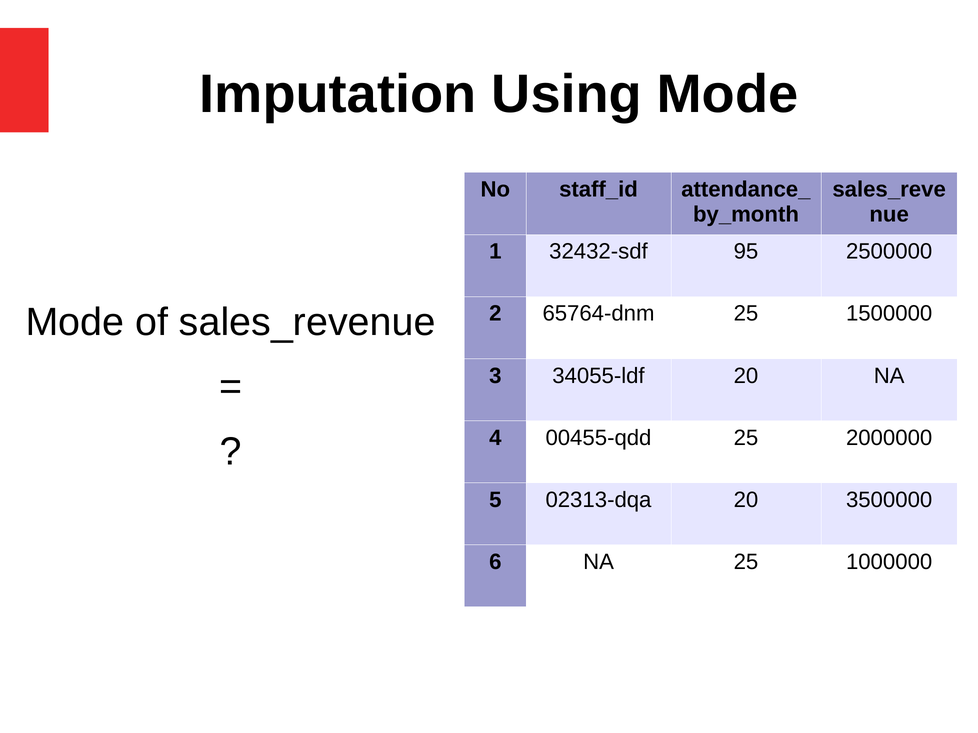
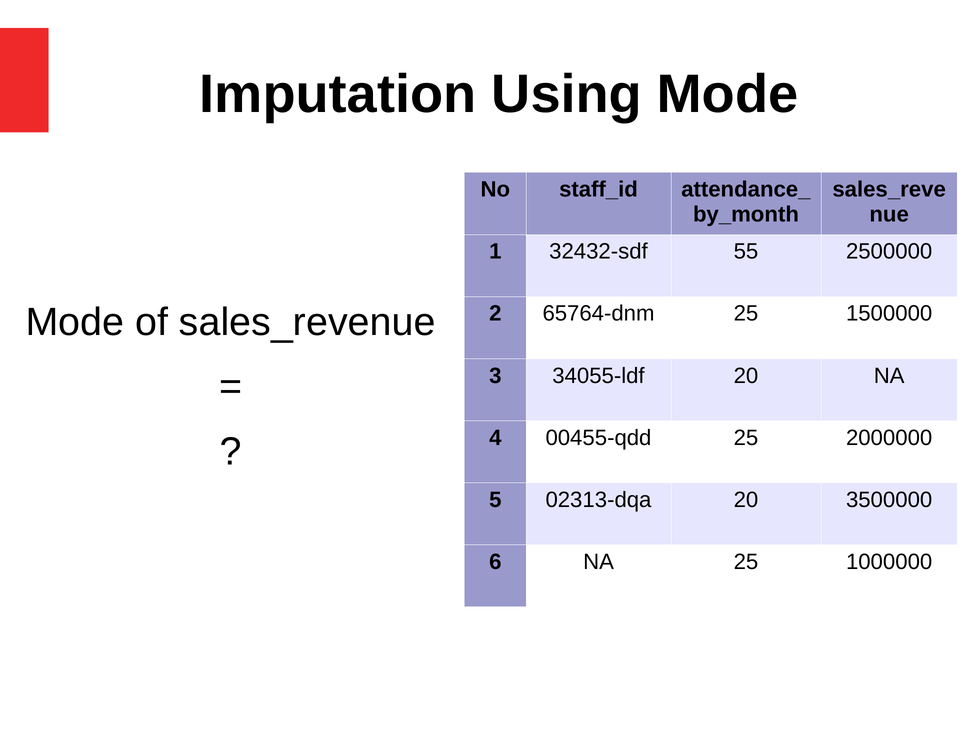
95: 95 -> 55 (746, 252)
